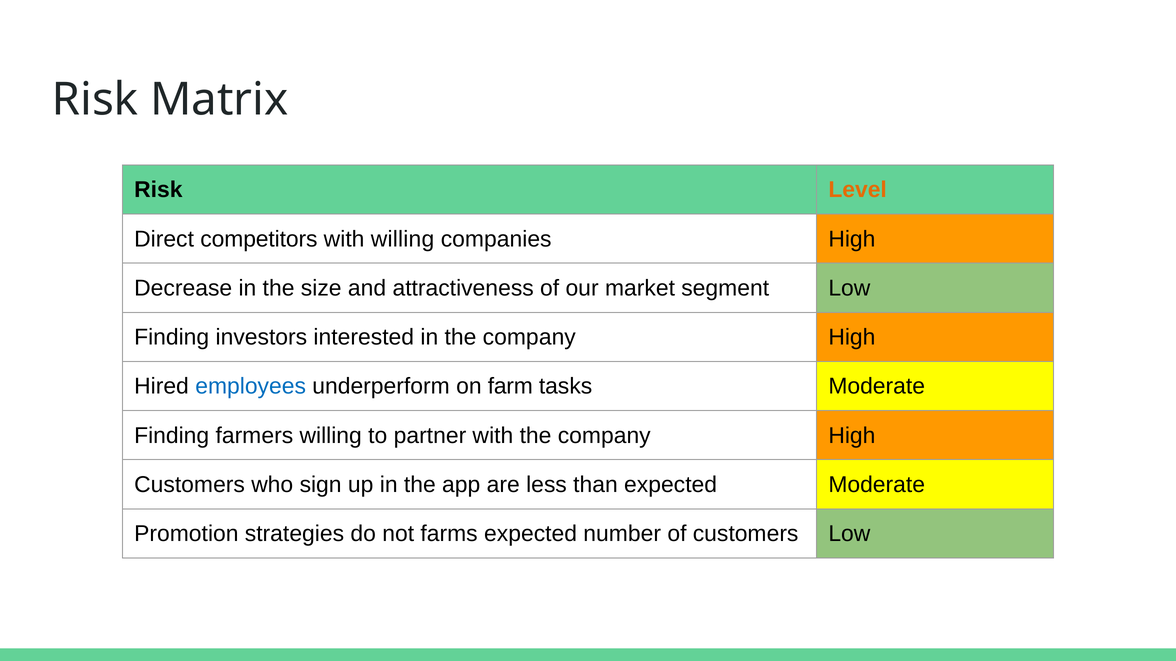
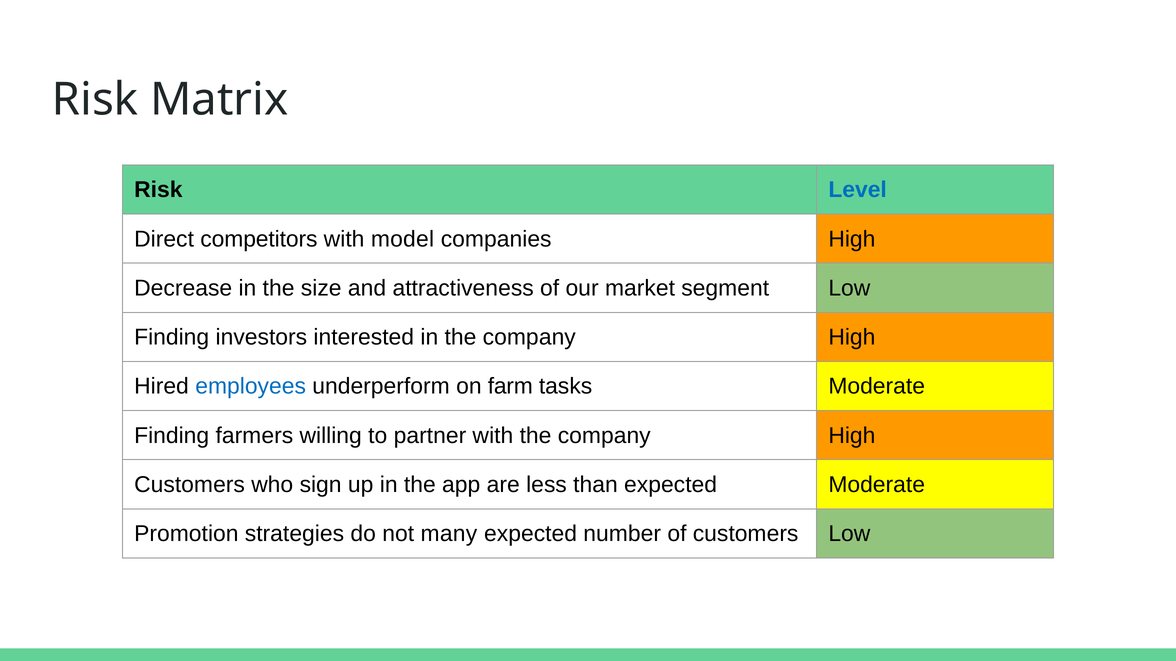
Level colour: orange -> blue (858, 190)
with willing: willing -> model (402, 239)
farms: farms -> many (449, 534)
